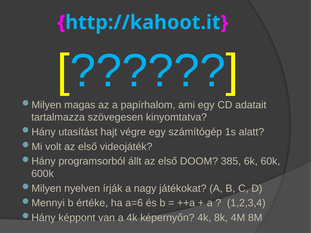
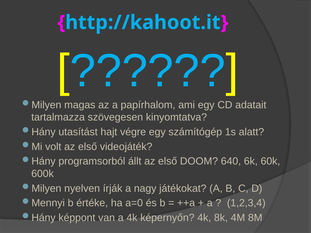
385: 385 -> 640 (231, 161)
a=6: a=6 -> a=0 (134, 203)
